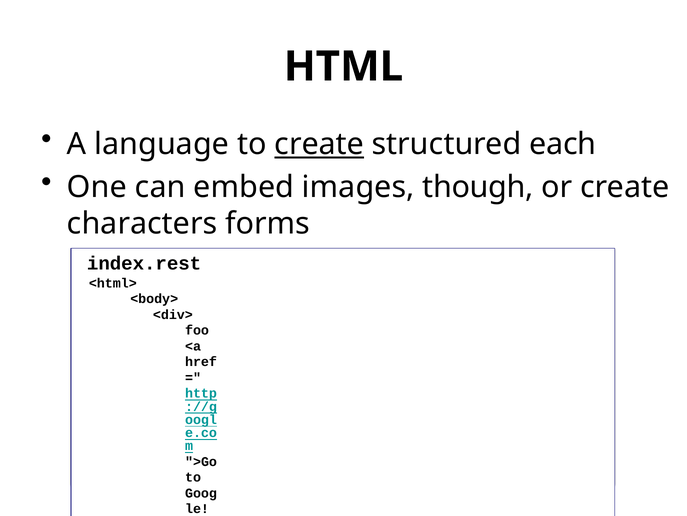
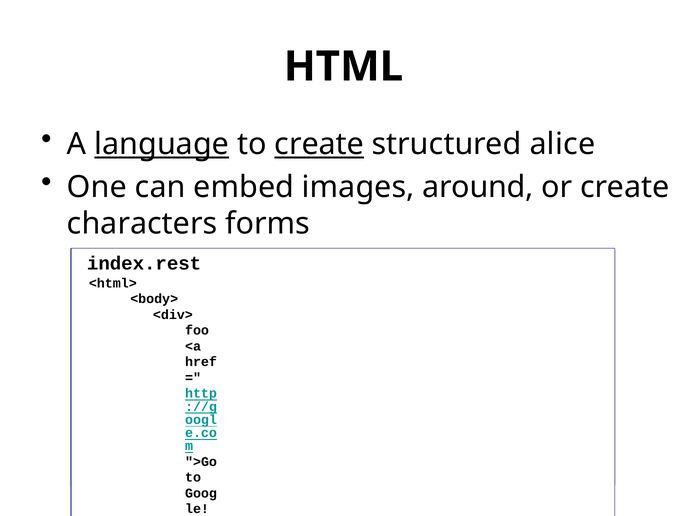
language underline: none -> present (162, 144)
each: each -> alice (563, 144)
though: though -> around (478, 187)
